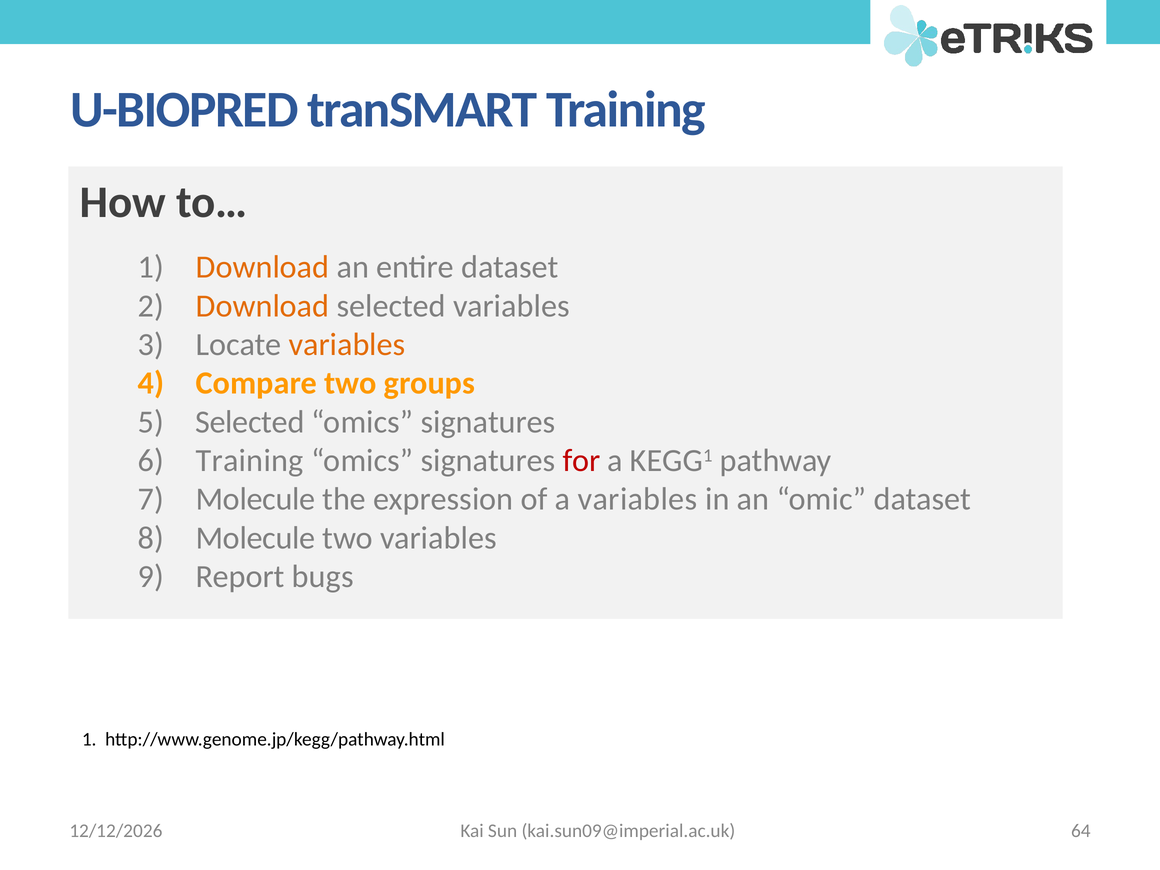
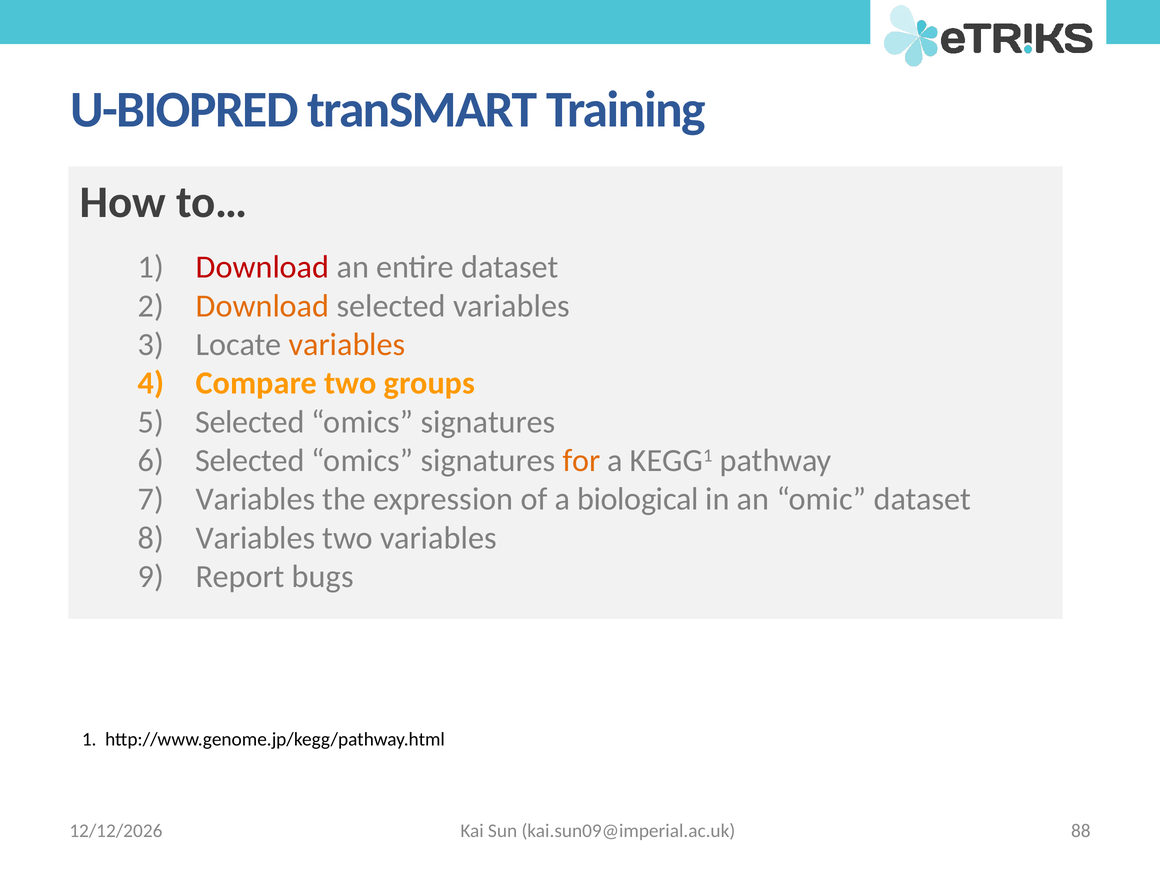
Download colour: orange -> red (263, 267)
Training: Training -> Selected (250, 461)
for colour: red -> orange (581, 461)
Molecule: Molecule -> Variables (255, 499)
a variables: variables -> biological (638, 499)
Molecule: Molecule -> Variables (255, 538)
64: 64 -> 88 (1081, 831)
